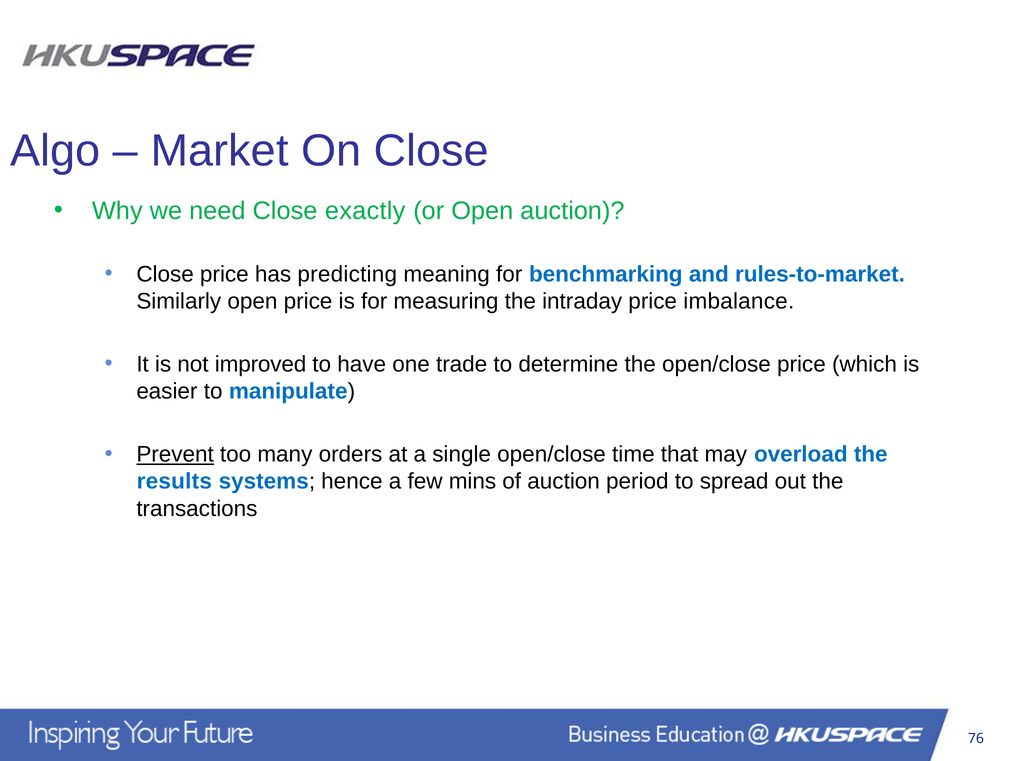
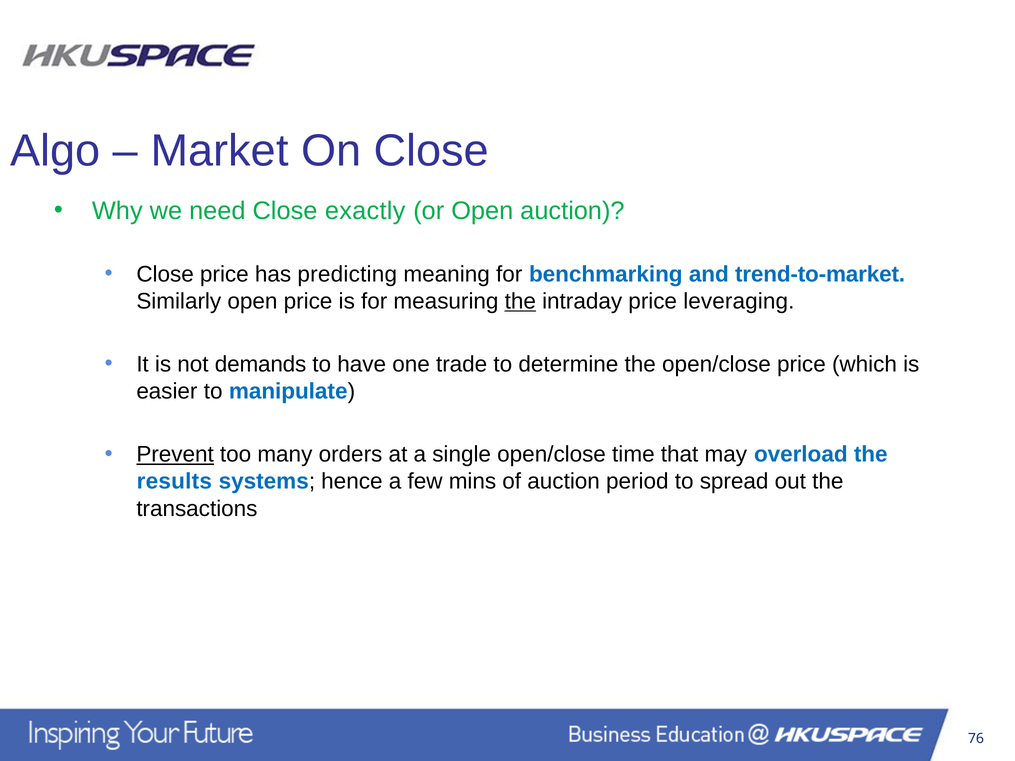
rules-to-market: rules-to-market -> trend-to-market (820, 274)
the underline: none -> present (520, 301)
imbalance: imbalance -> leveraging (739, 301)
improved: improved -> demands (261, 364)
